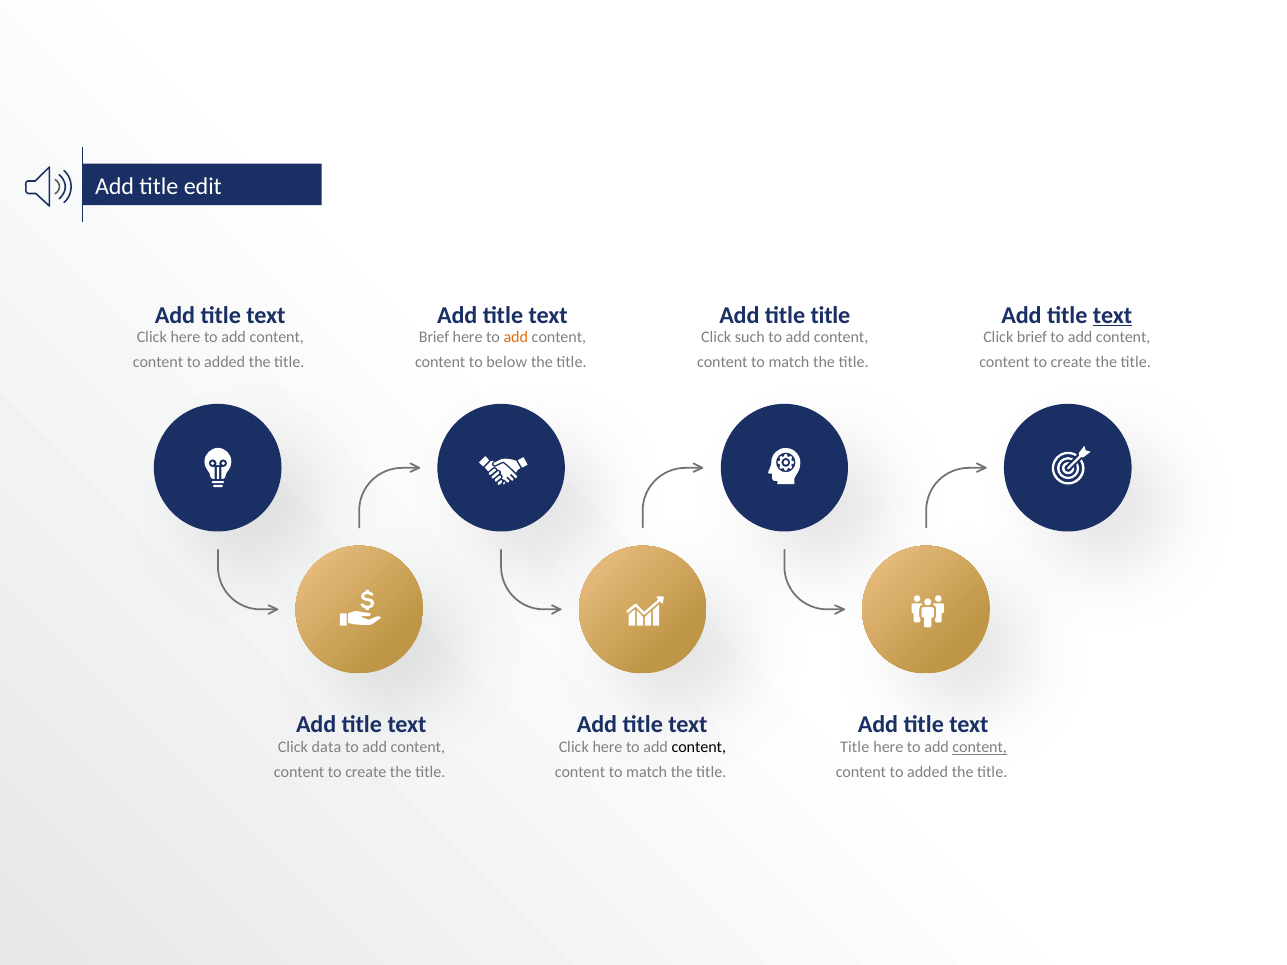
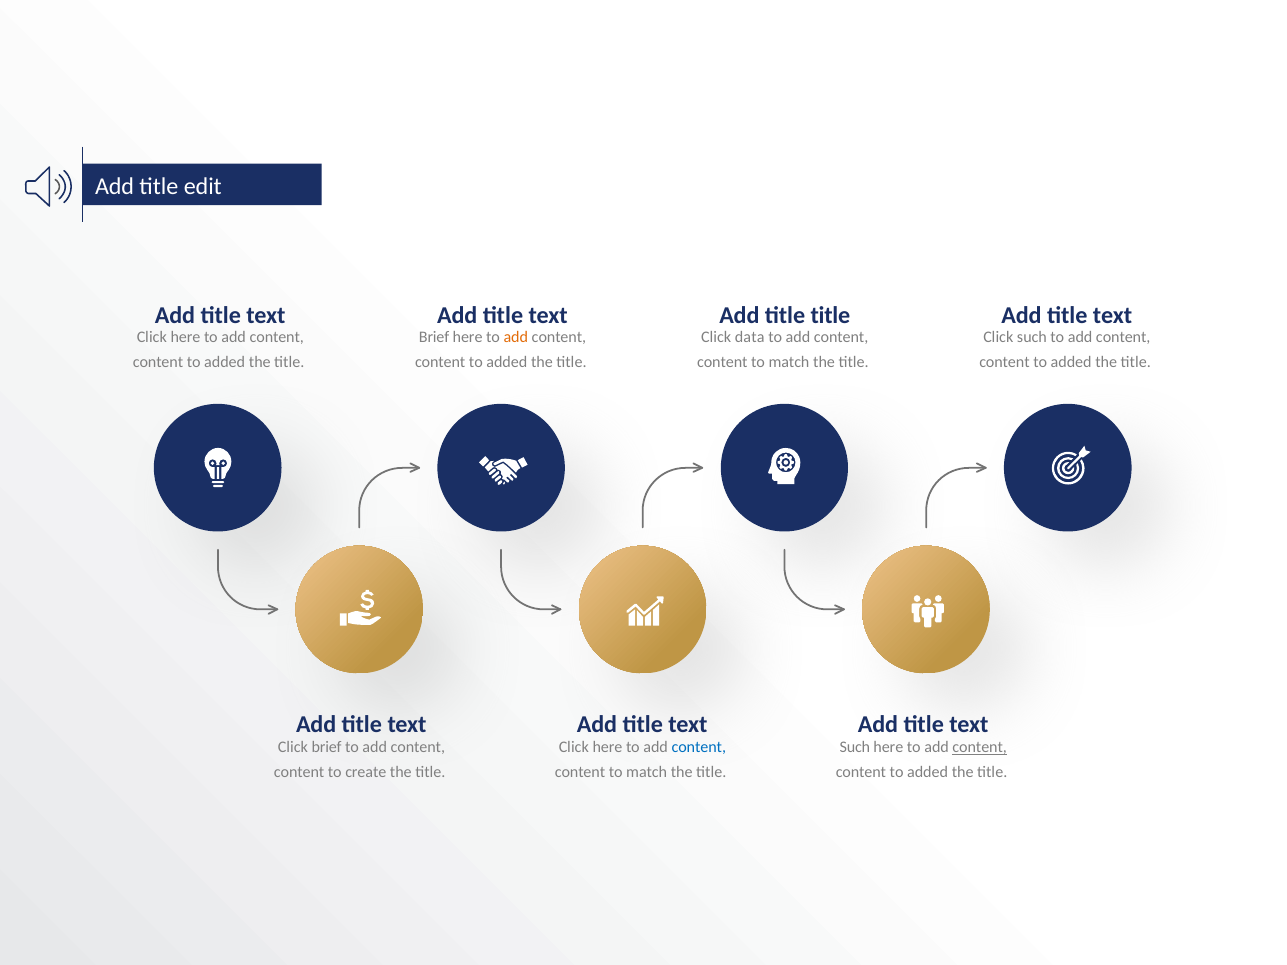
text underline: present -> none (1113, 315)
such: such -> data (750, 337)
Click brief: brief -> such (1032, 337)
below: below -> added (507, 362)
create: create -> added (1071, 362)
Click data: data -> brief (327, 747)
content colour: black -> blue (699, 747)
Title: Title -> Such (855, 747)
